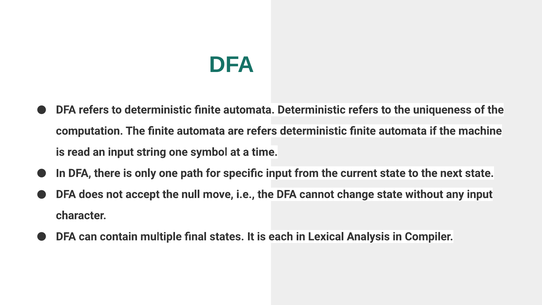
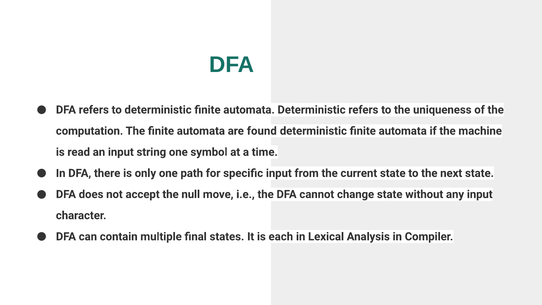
are refers: refers -> found (262, 131)
